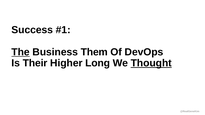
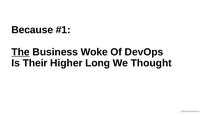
Success: Success -> Because (32, 30)
Them: Them -> Woke (94, 52)
Thought underline: present -> none (151, 63)
